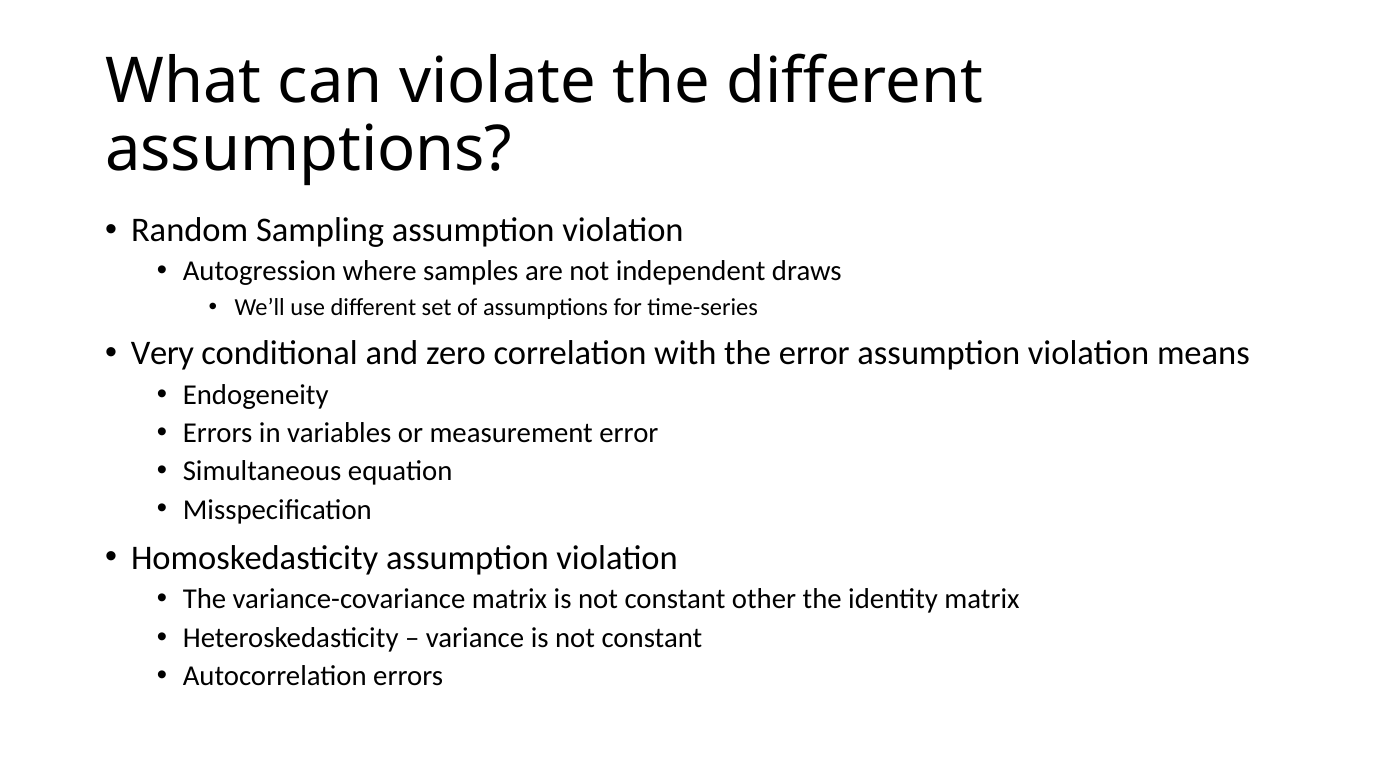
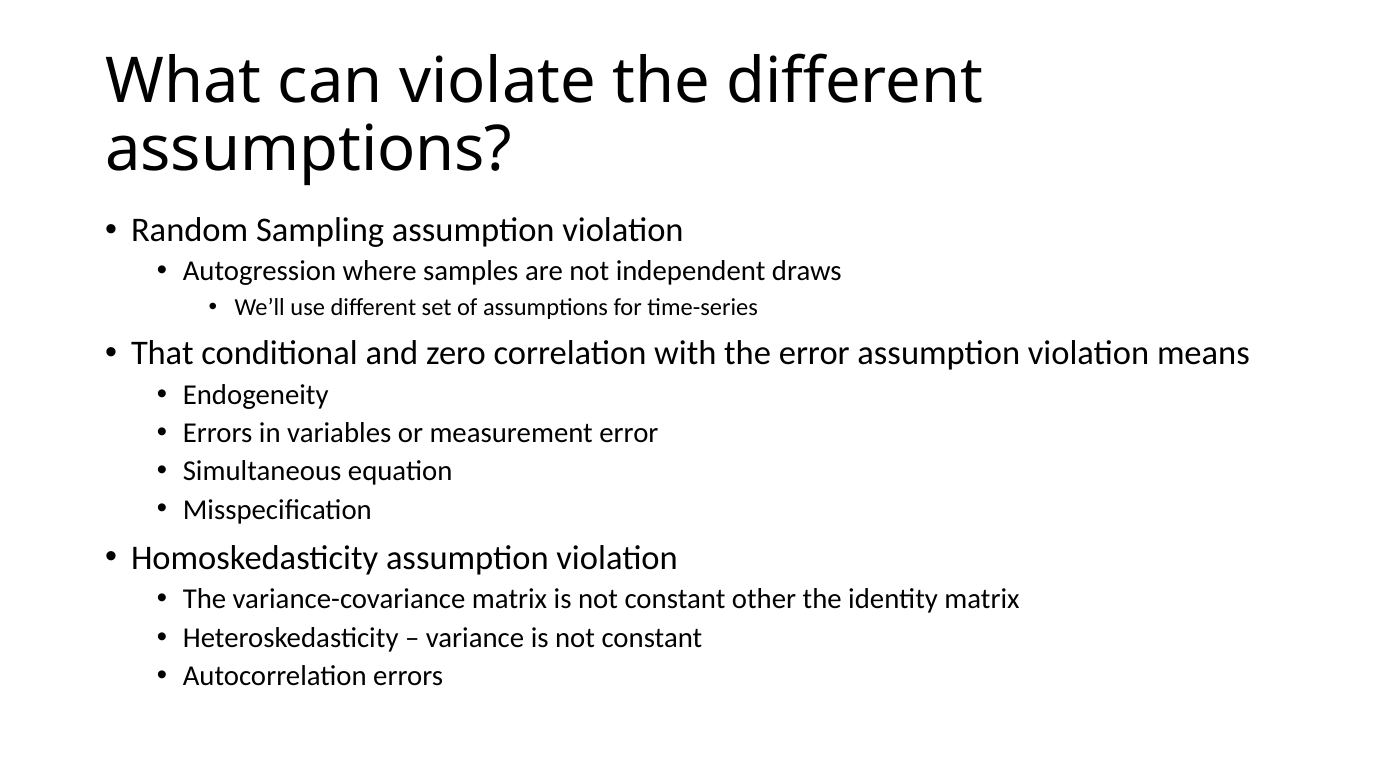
Very: Very -> That (162, 354)
